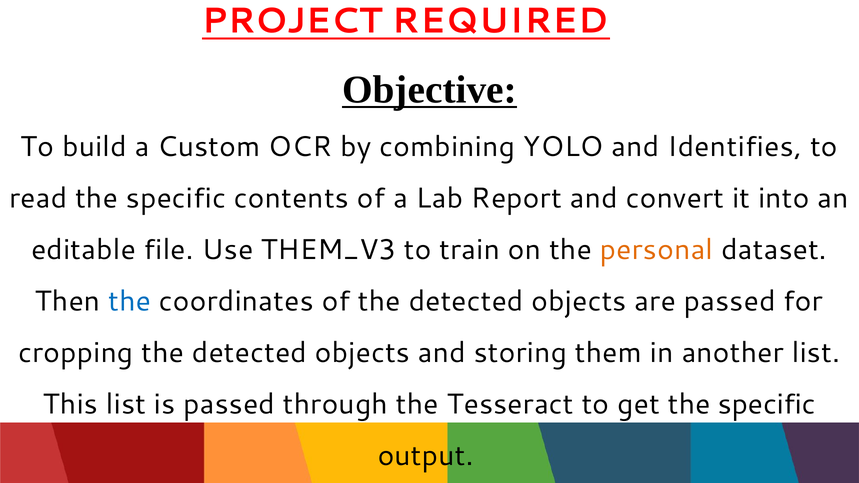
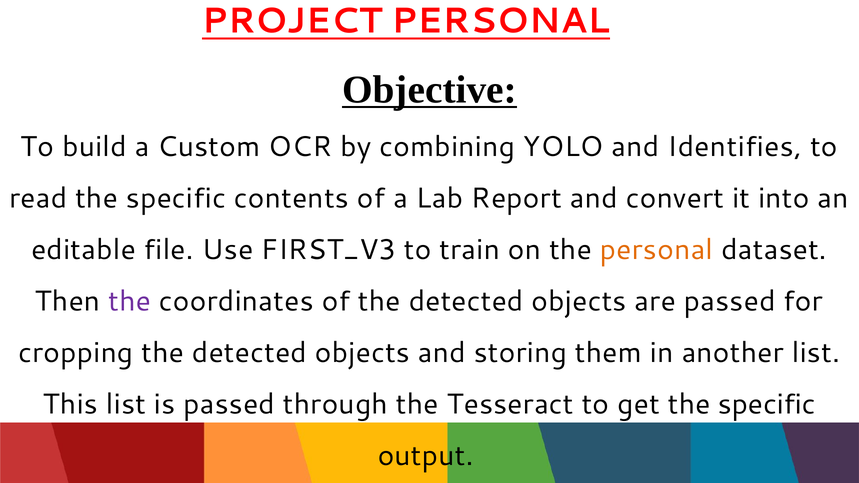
PROJECT REQUIRED: REQUIRED -> PERSONAL (501, 21)
THEM_V3: THEM_V3 -> FIRST_V3 (329, 250)
the colour: blue -> purple (130, 302)
